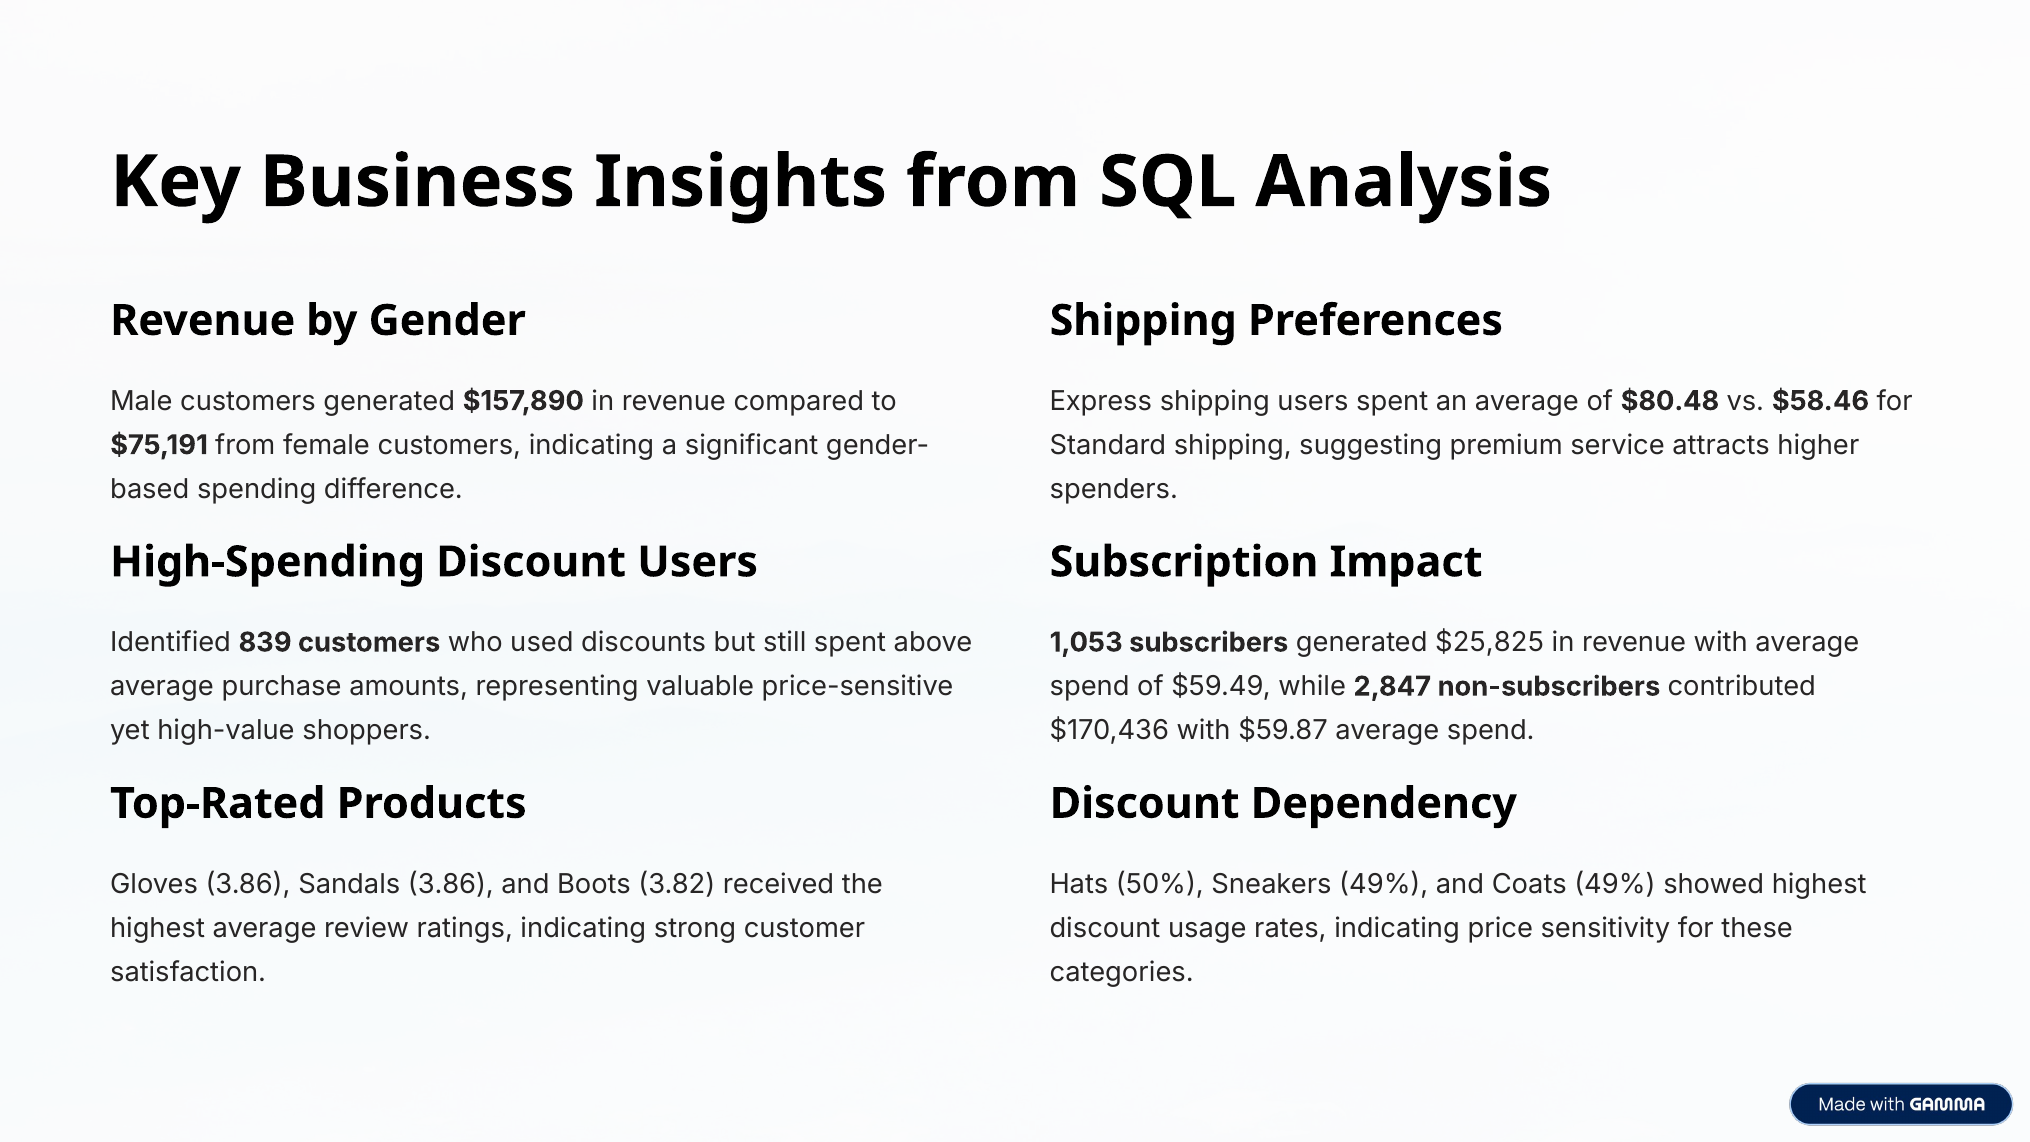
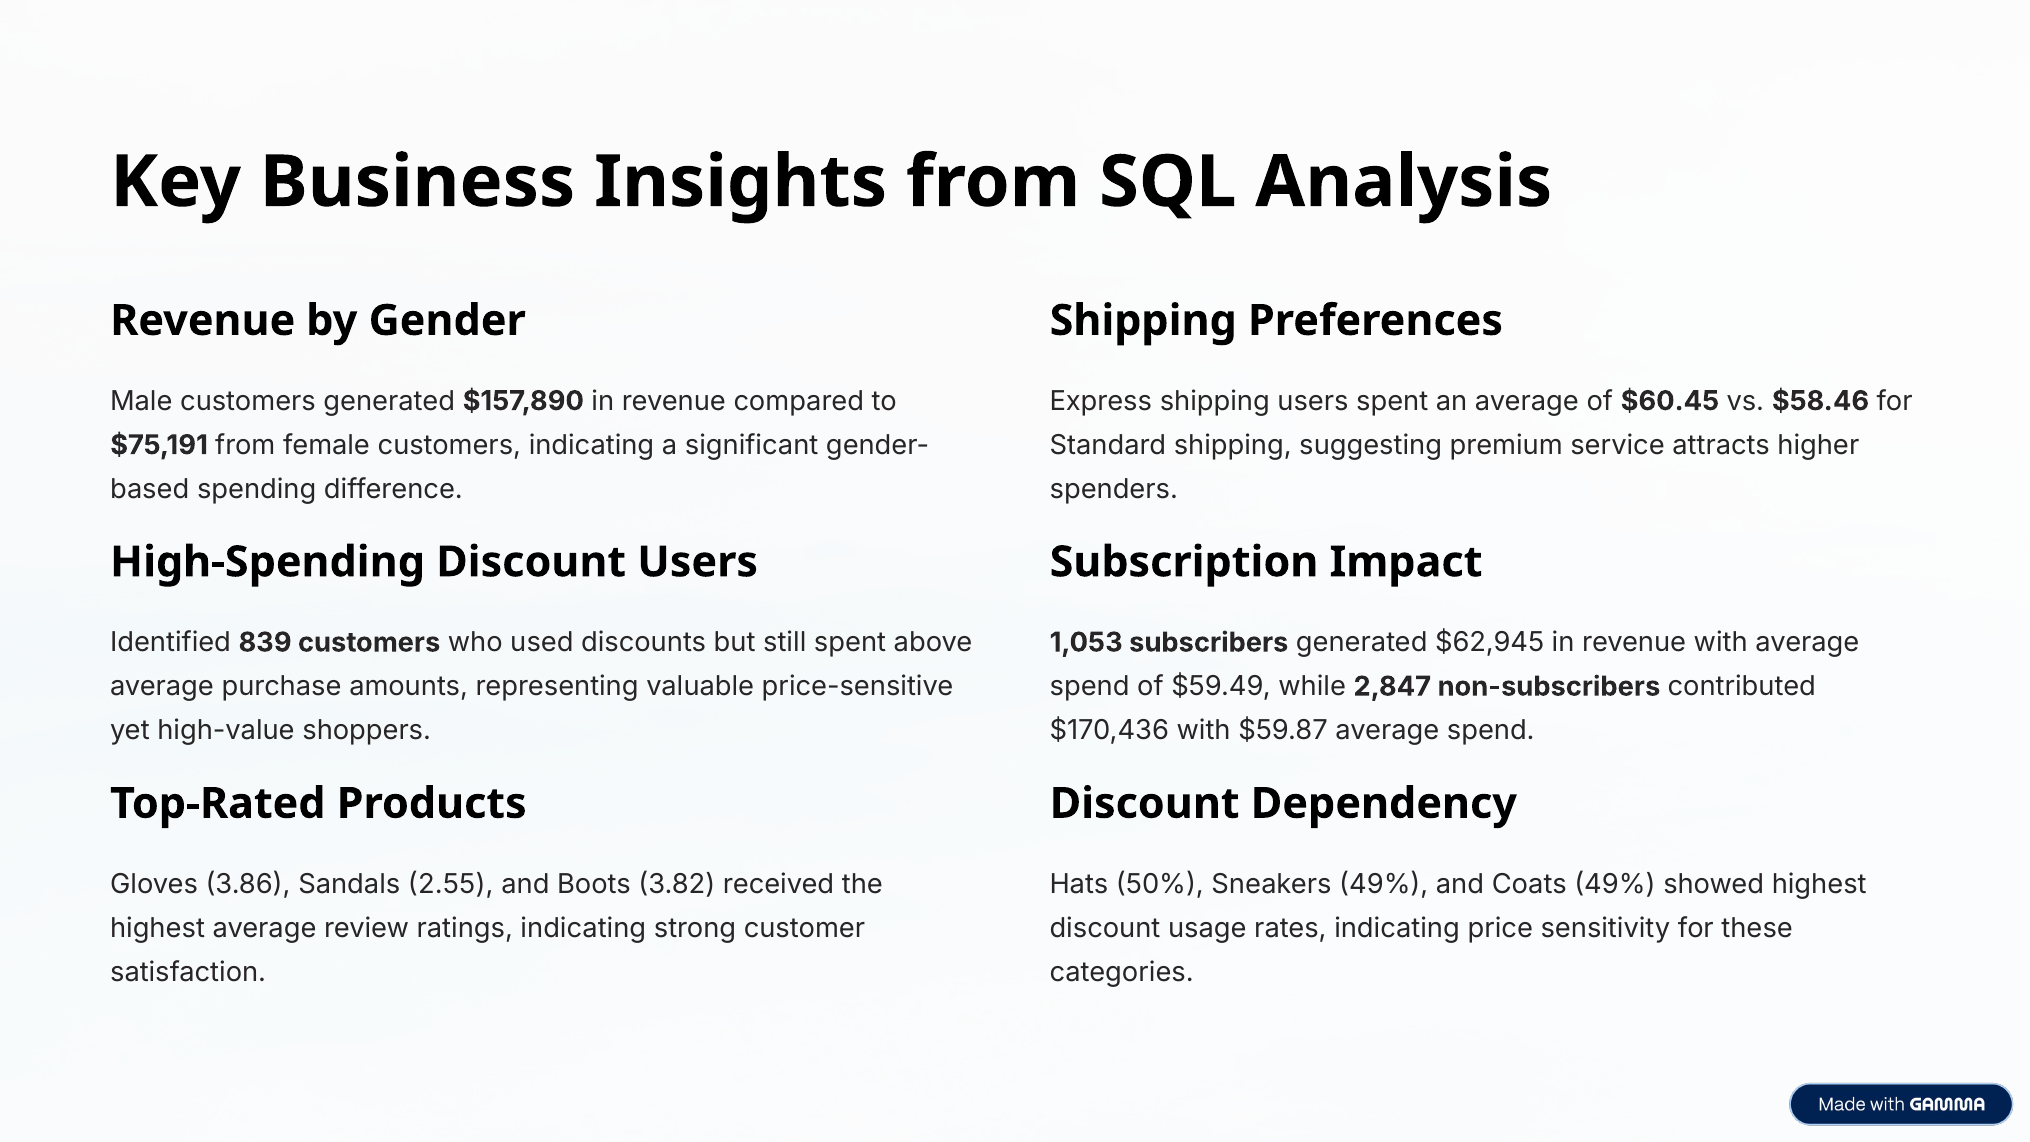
$80.48: $80.48 -> $60.45 (1670, 401)
$25,825: $25,825 -> $62,945 (1490, 642)
Sandals 3.86: 3.86 -> 2.55 (451, 884)
